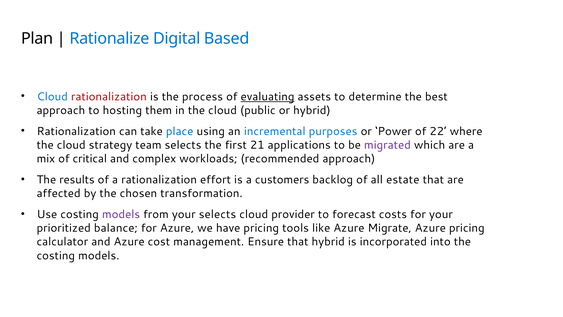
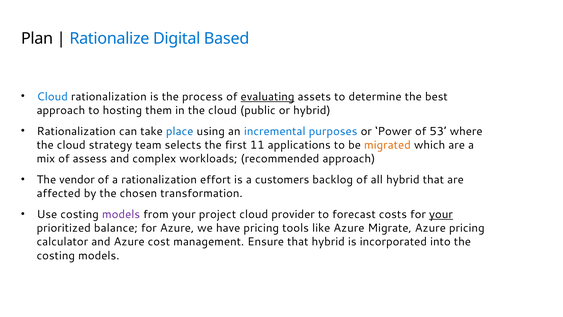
rationalization colour: red -> black (109, 96)
22: 22 -> 53 (438, 131)
21: 21 -> 11 (257, 145)
migrated colour: purple -> orange (387, 145)
critical: critical -> assess (90, 159)
results: results -> vendor (77, 179)
all estate: estate -> hybrid (403, 179)
your selects: selects -> project (217, 214)
your underline: none -> present (441, 214)
